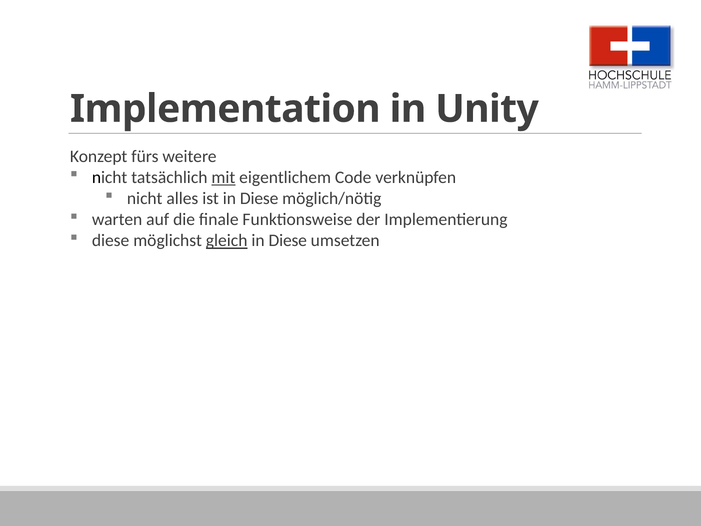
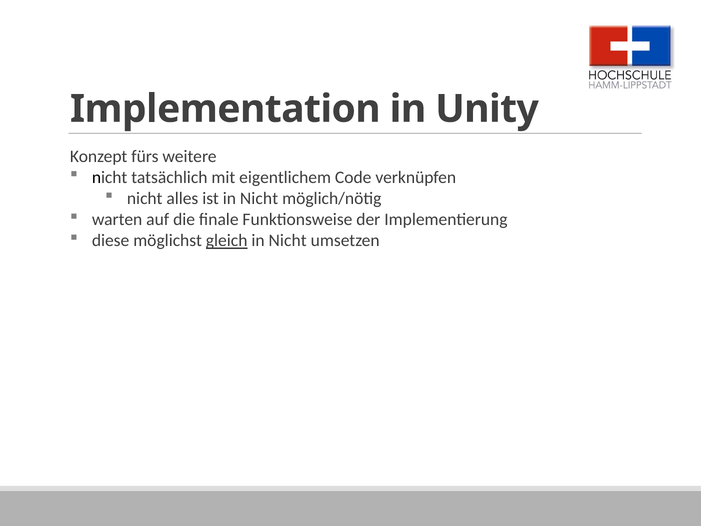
mit underline: present -> none (223, 177)
ist in Diese: Diese -> Nicht (259, 199)
Diese: Diese -> Nicht (288, 241)
